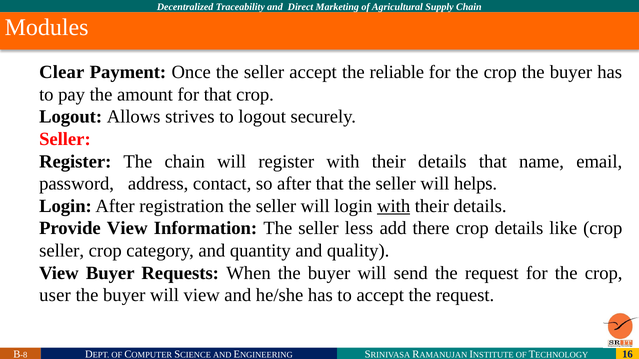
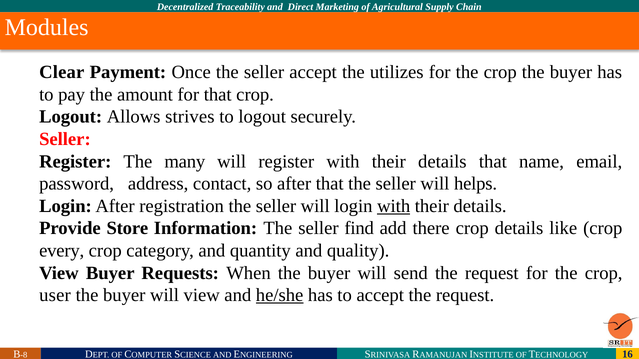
reliable: reliable -> utilizes (397, 72)
The chain: chain -> many (185, 162)
Provide View: View -> Store (127, 229)
less: less -> find (359, 229)
seller: seller -> every (62, 251)
he/she underline: none -> present (280, 296)
